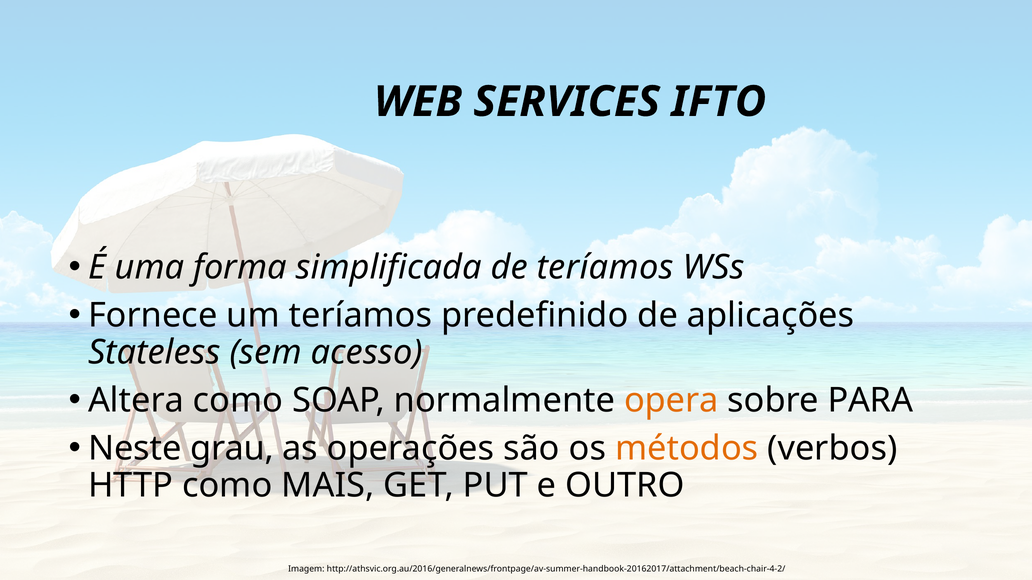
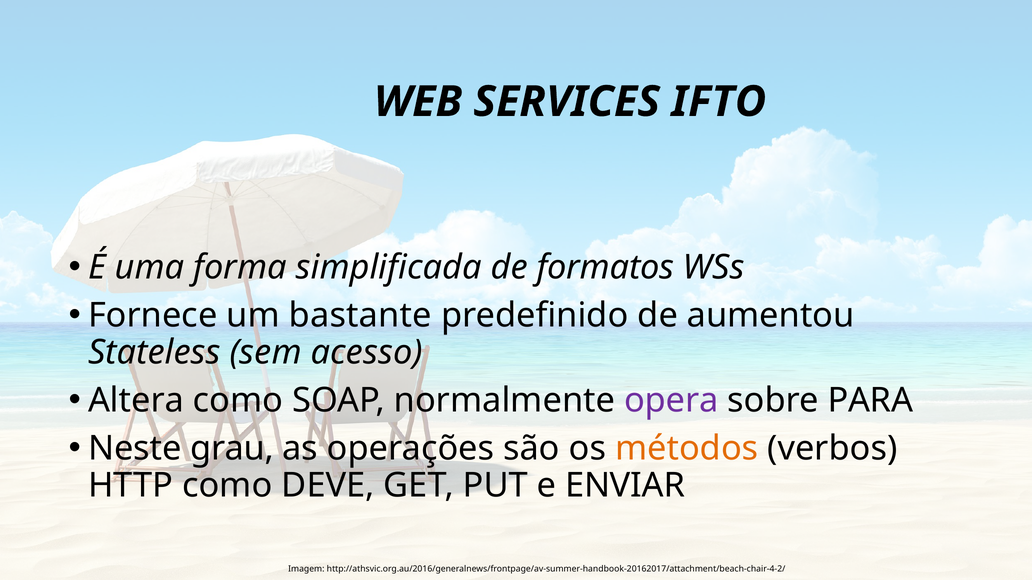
de teríamos: teríamos -> formatos (605, 268)
um teríamos: teríamos -> bastante (360, 316)
aplicações: aplicações -> aumentou (771, 316)
opera colour: orange -> purple (671, 401)
MAIS: MAIS -> DEVE (328, 486)
OUTRO: OUTRO -> ENVIAR (625, 486)
